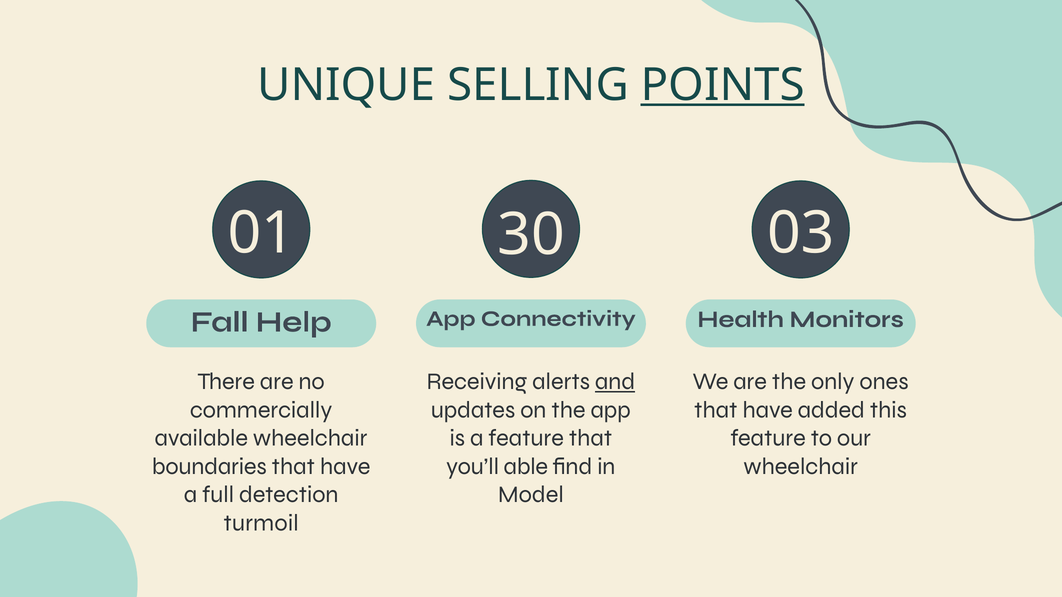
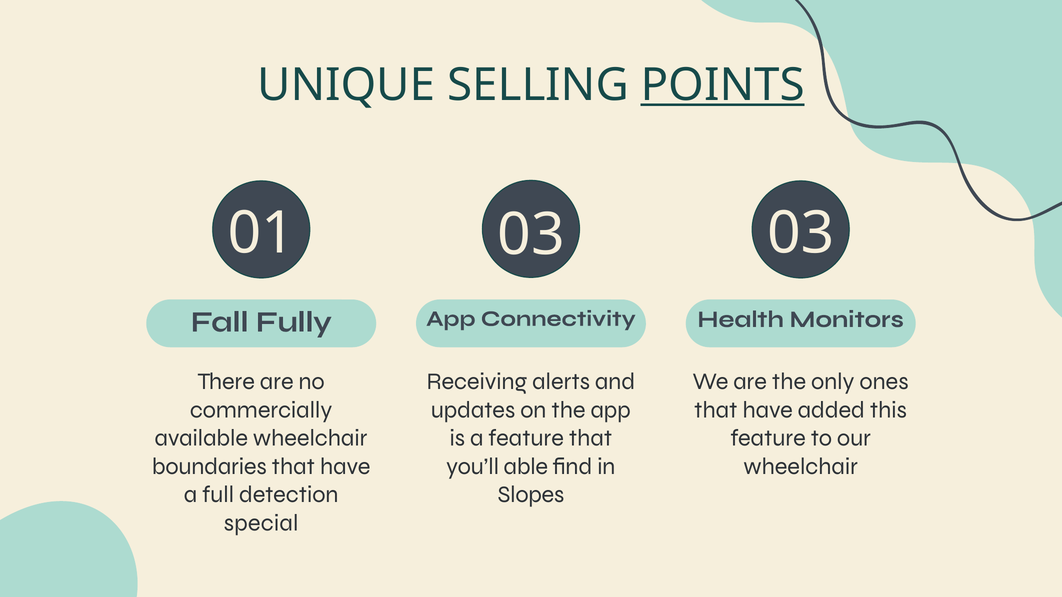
01 30: 30 -> 03 (531, 235)
Help: Help -> Fully (294, 322)
and underline: present -> none (615, 382)
Model: Model -> Slopes (531, 495)
turmoil: turmoil -> special (261, 523)
